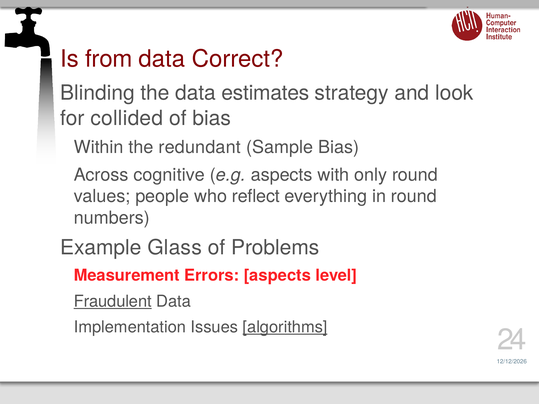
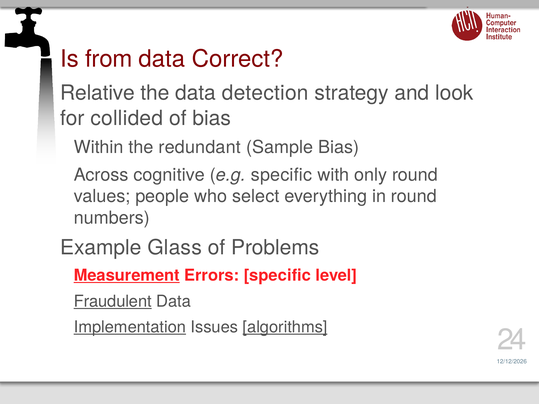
Blinding: Blinding -> Relative (98, 93)
estimates: estimates -> detection (265, 93)
e.g aspects: aspects -> specific (282, 175)
reflect: reflect -> select (256, 196)
Measurement underline: none -> present (127, 276)
Errors aspects: aspects -> specific (277, 276)
Implementation underline: none -> present (130, 327)
